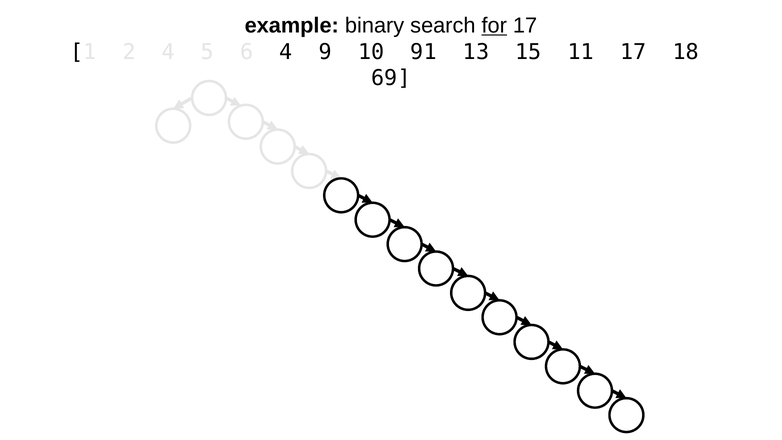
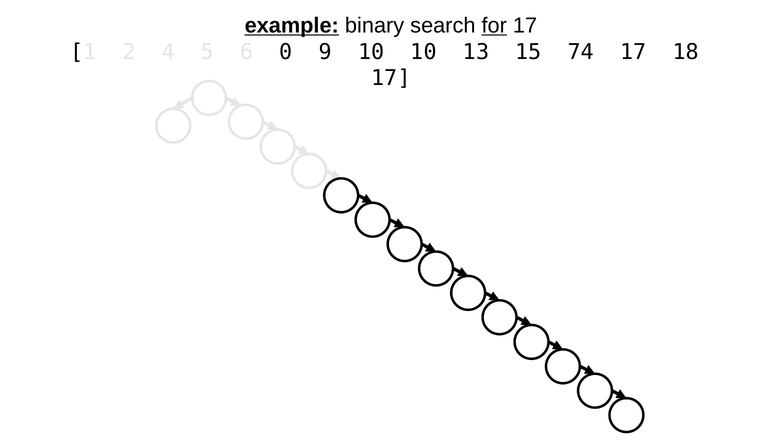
example underline: none -> present (292, 26)
6 4: 4 -> 0 (286, 52)
10 91: 91 -> 10 (424, 52)
15 11: 11 -> 74 (581, 52)
69: 69 -> 17 (391, 78)
